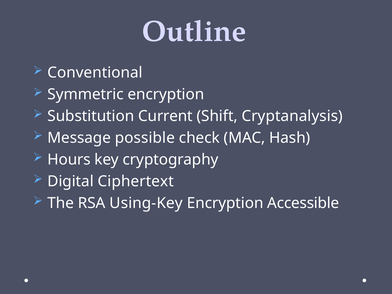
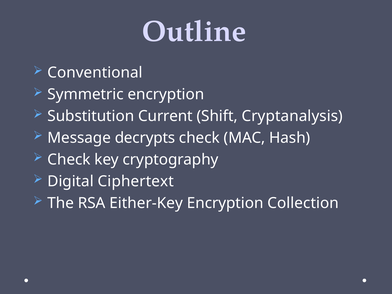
possible: possible -> decrypts (145, 138)
Hours: Hours -> Check (69, 160)
Using-Key: Using-Key -> Either-Key (146, 203)
Accessible: Accessible -> Collection (303, 203)
